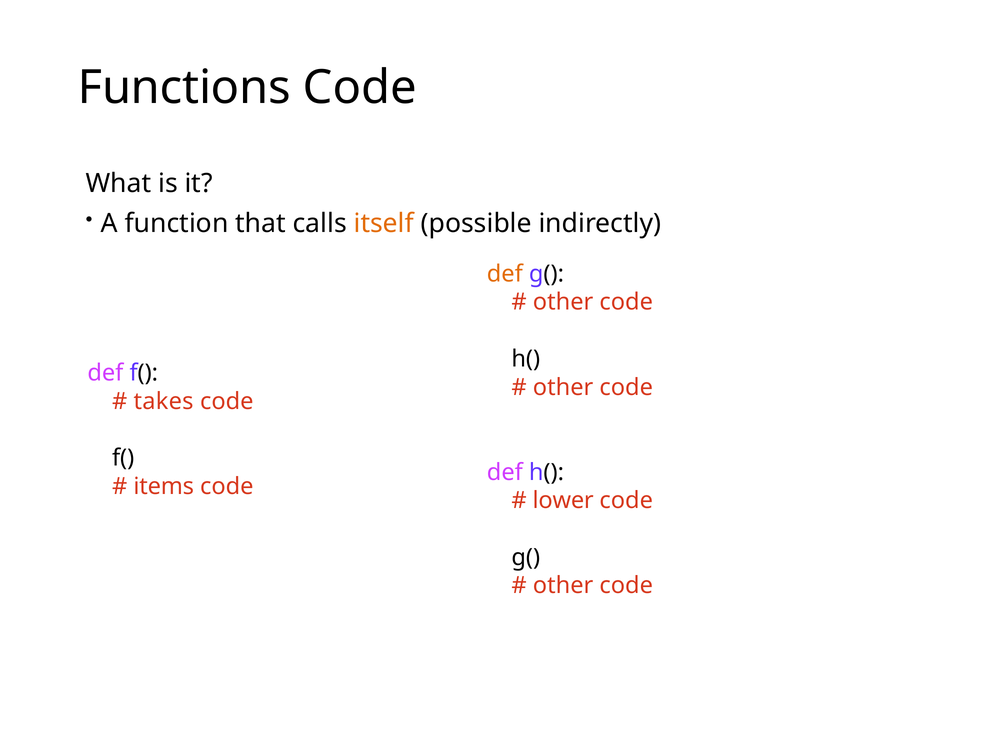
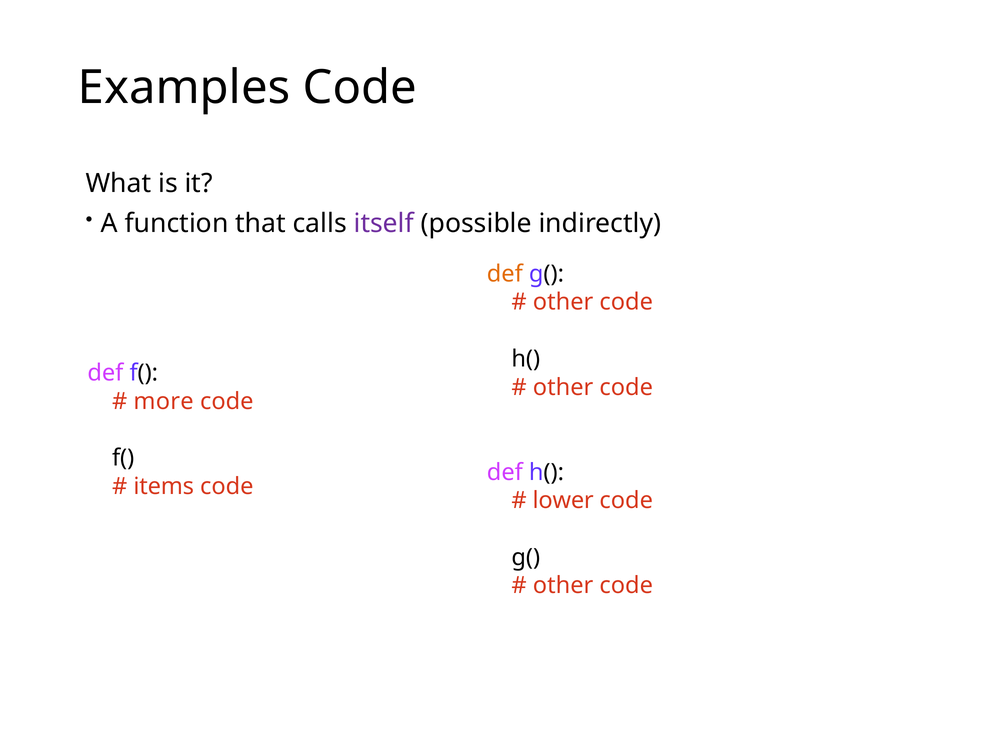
Functions: Functions -> Examples (184, 88)
itself colour: orange -> purple (384, 223)
takes: takes -> more (164, 401)
